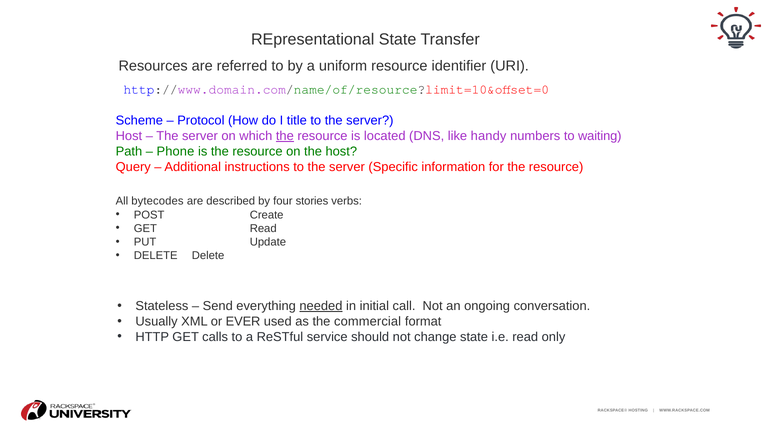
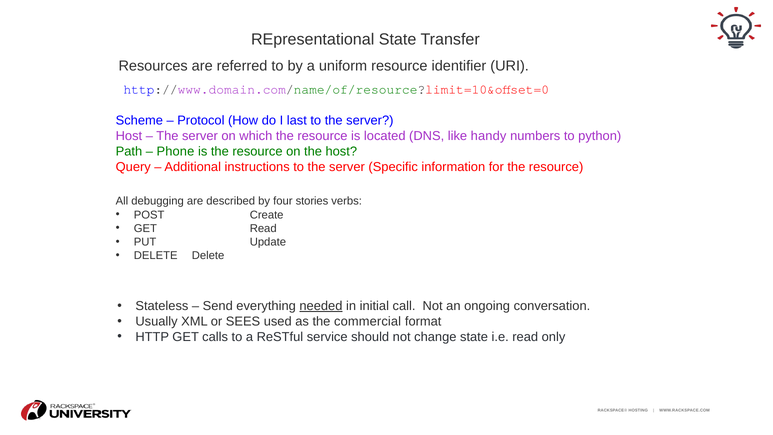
title: title -> last (297, 120)
the underline: present -> none (285, 136)
waiting: waiting -> python (600, 136)
bytecodes: bytecodes -> debugging (158, 201)
EVER: EVER -> SEES (243, 321)
